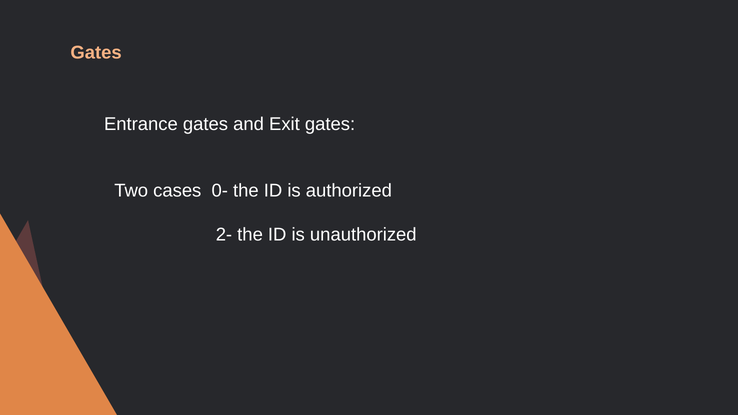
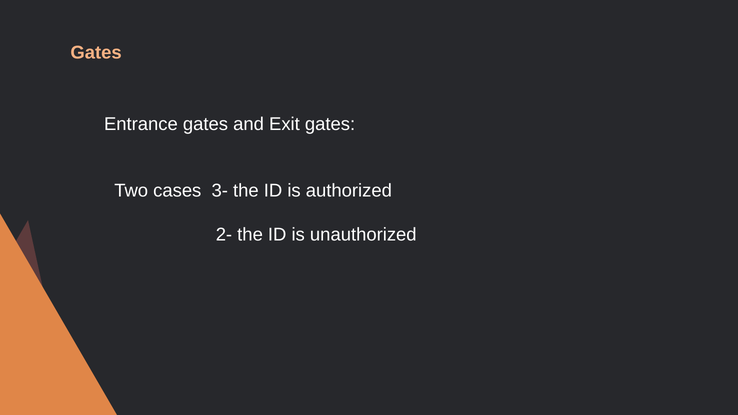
0-: 0- -> 3- (220, 191)
